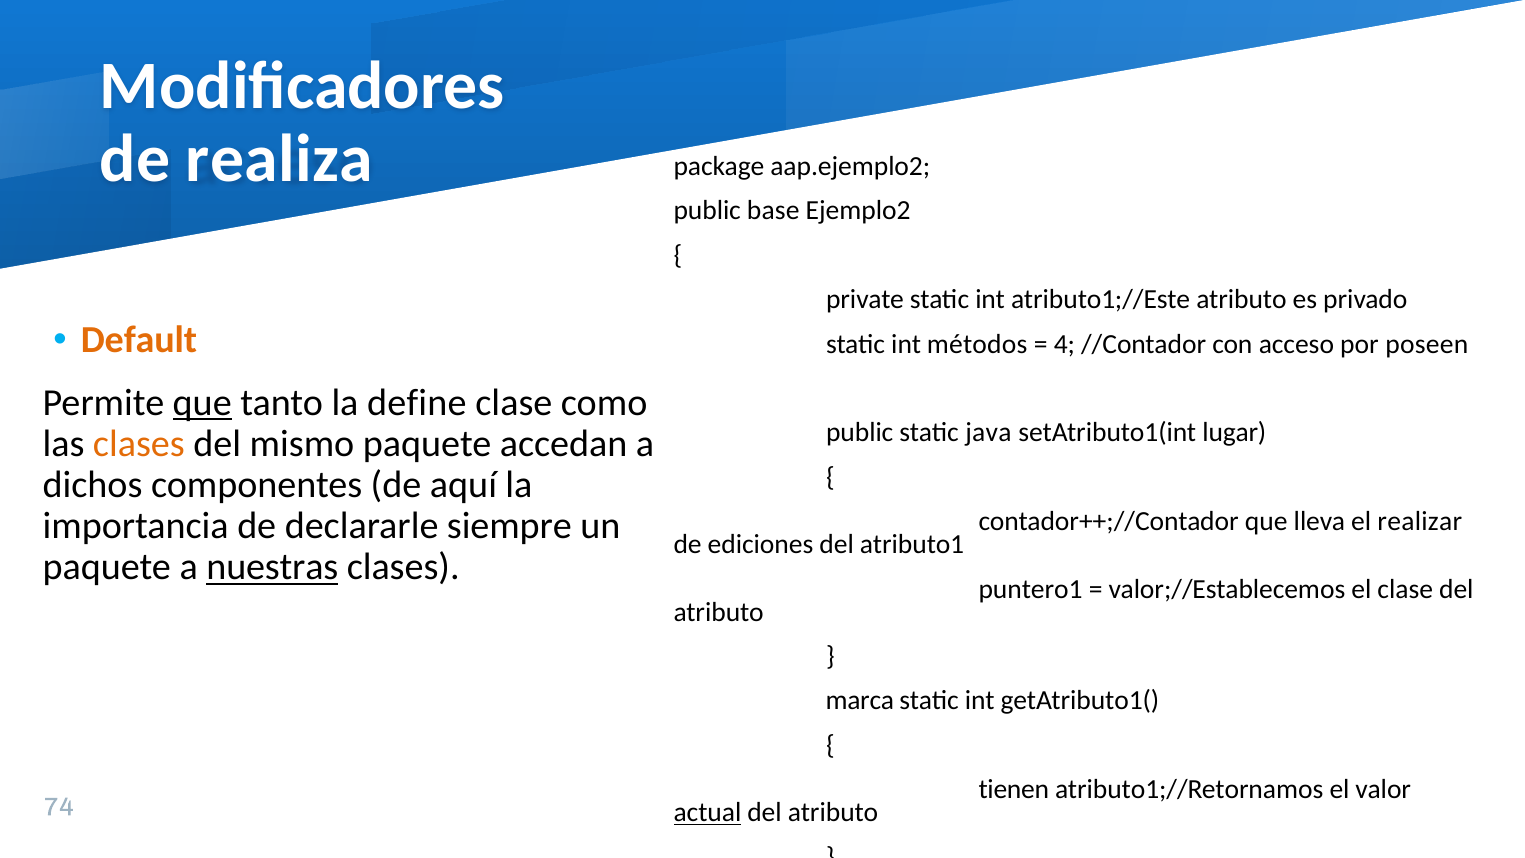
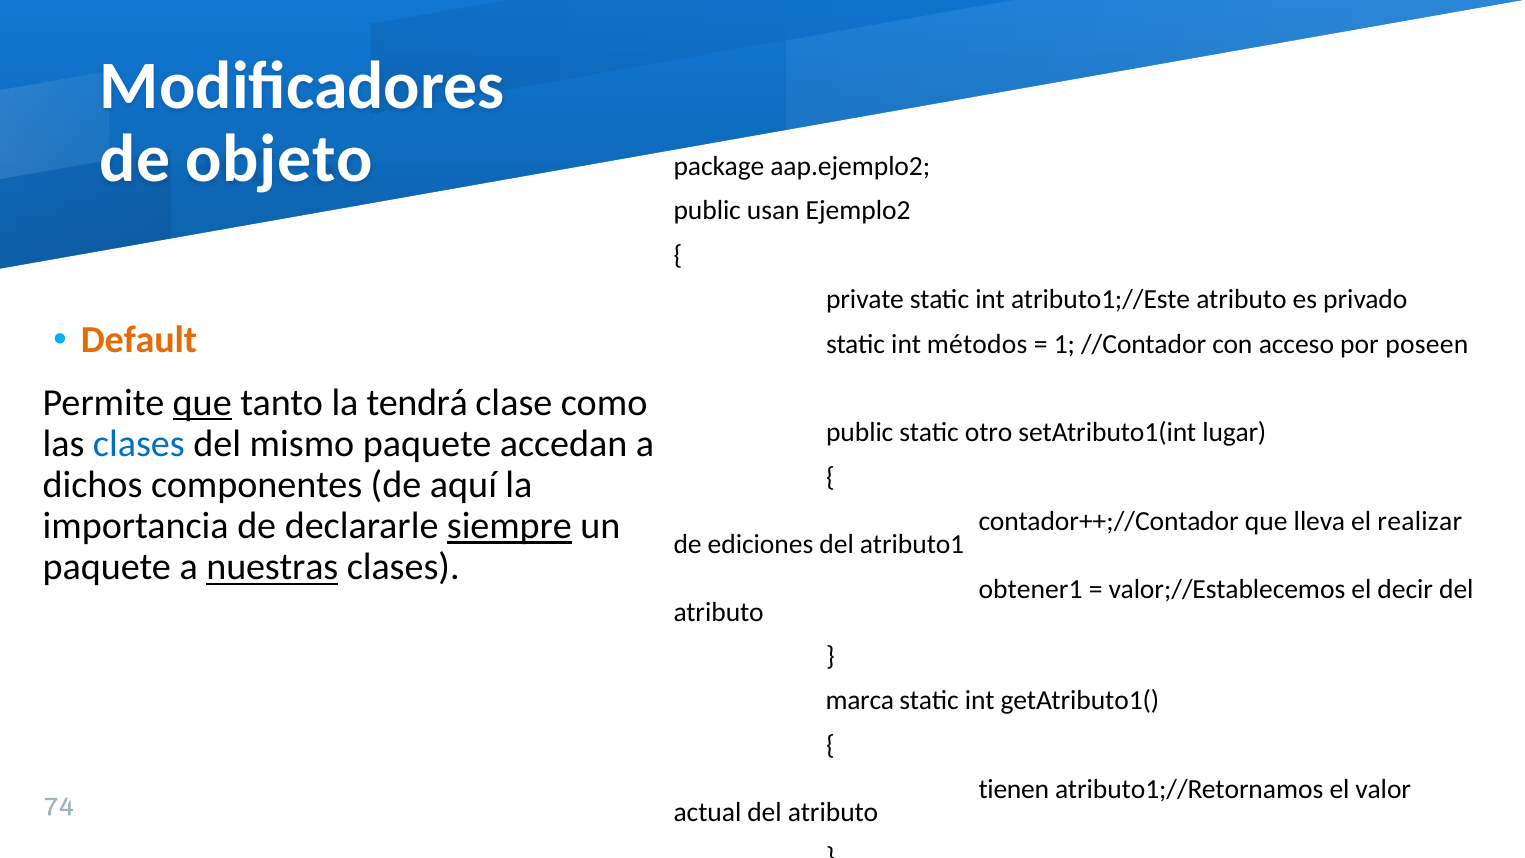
realiza: realiza -> objeto (279, 159)
base: base -> usan (773, 211)
4: 4 -> 1 (1064, 344)
define: define -> tendrá (417, 402)
java: java -> otro (989, 433)
clases colour: orange -> blue (139, 444)
siempre underline: none -> present (509, 526)
puntero1: puntero1 -> obtener1 (1031, 589)
el clase: clase -> decir (1405, 589)
actual underline: present -> none (707, 813)
